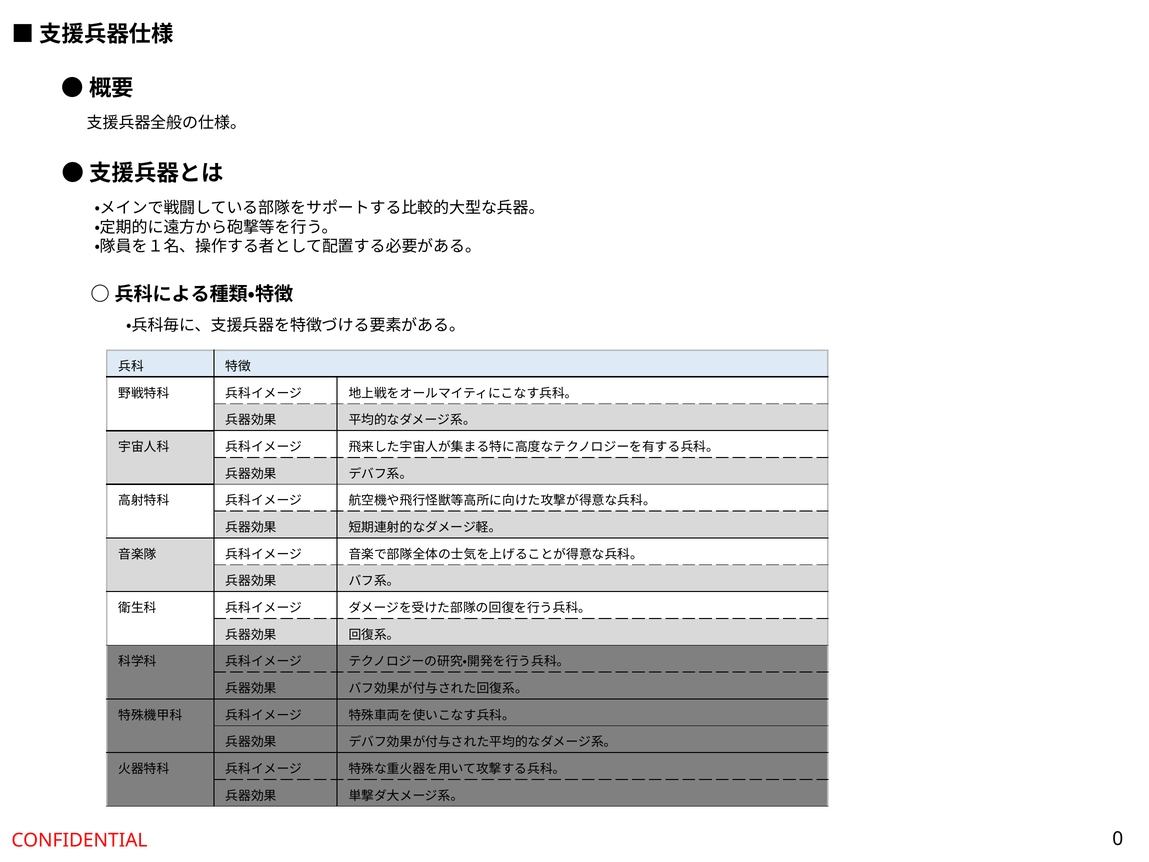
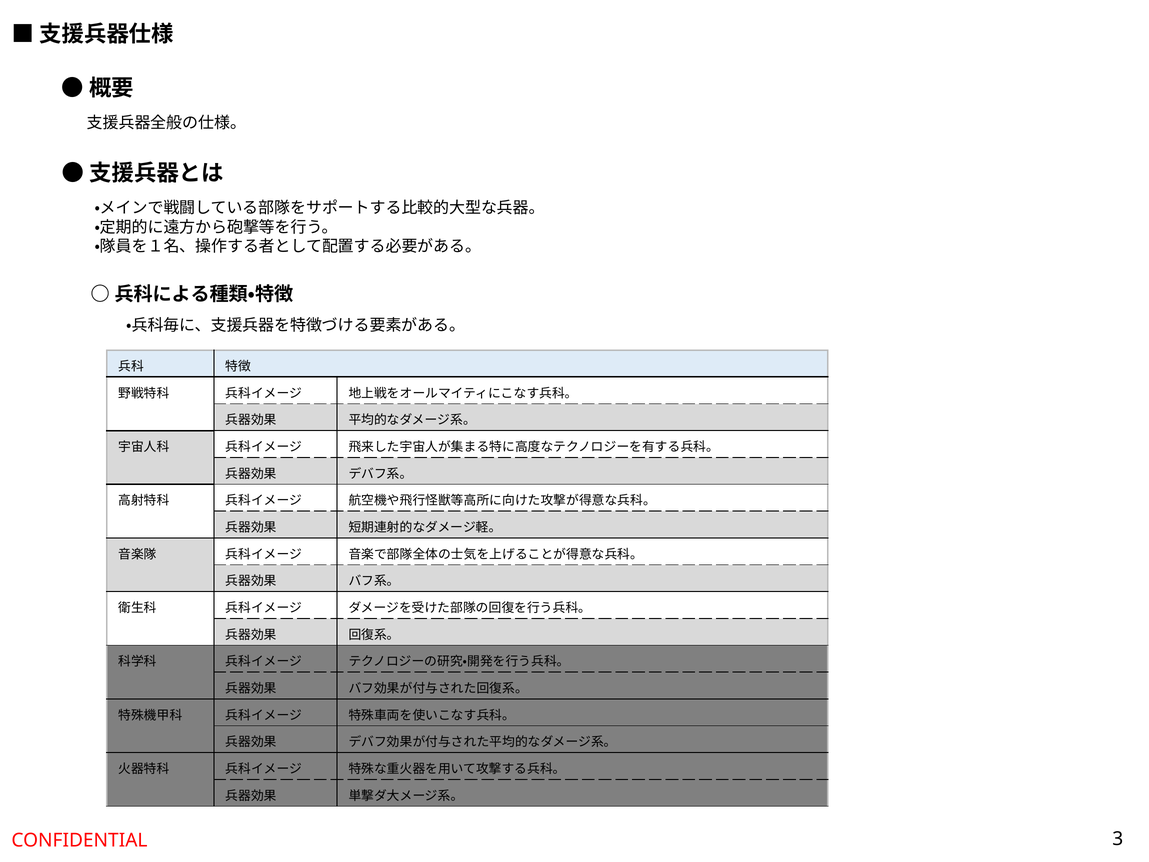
0: 0 -> 3 (1118, 839)
